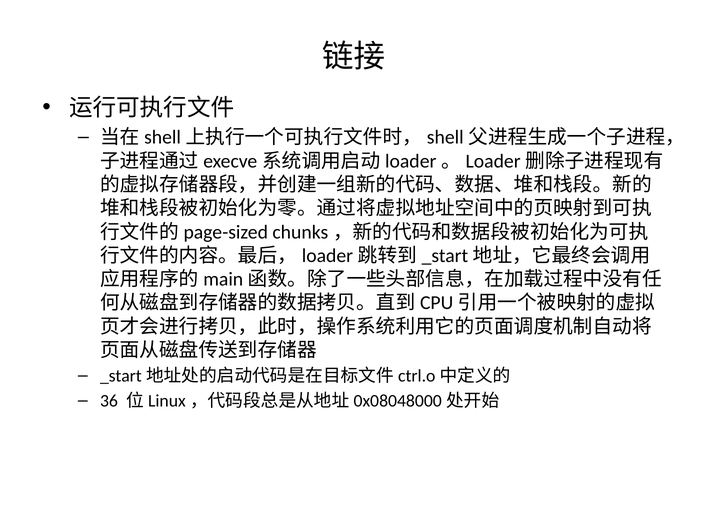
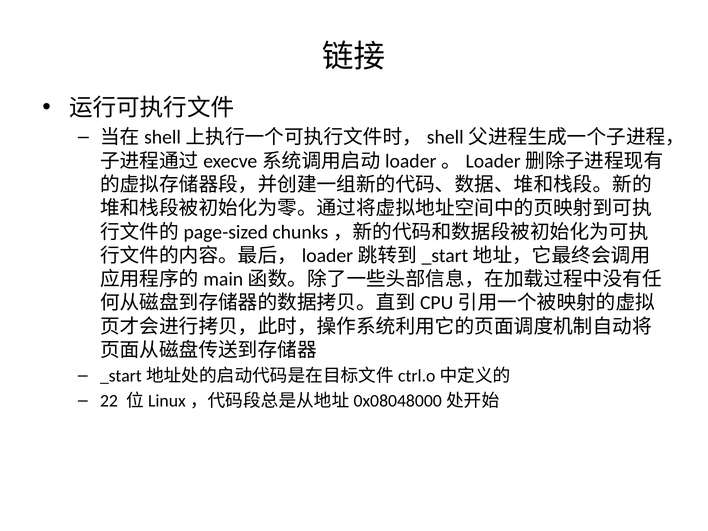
36: 36 -> 22 (109, 401)
